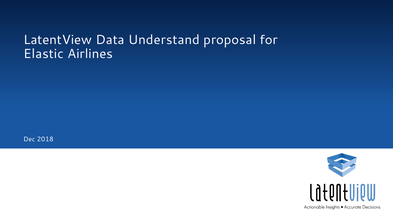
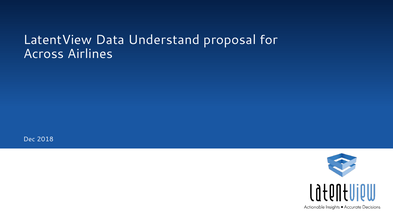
Elastic: Elastic -> Across (44, 54)
